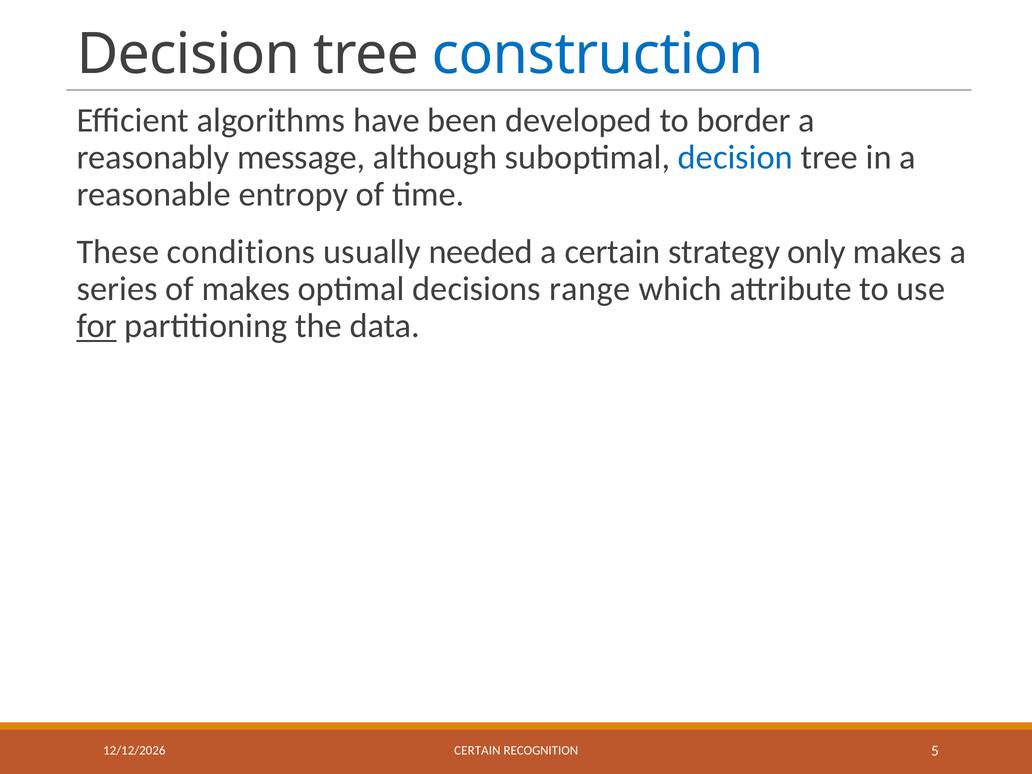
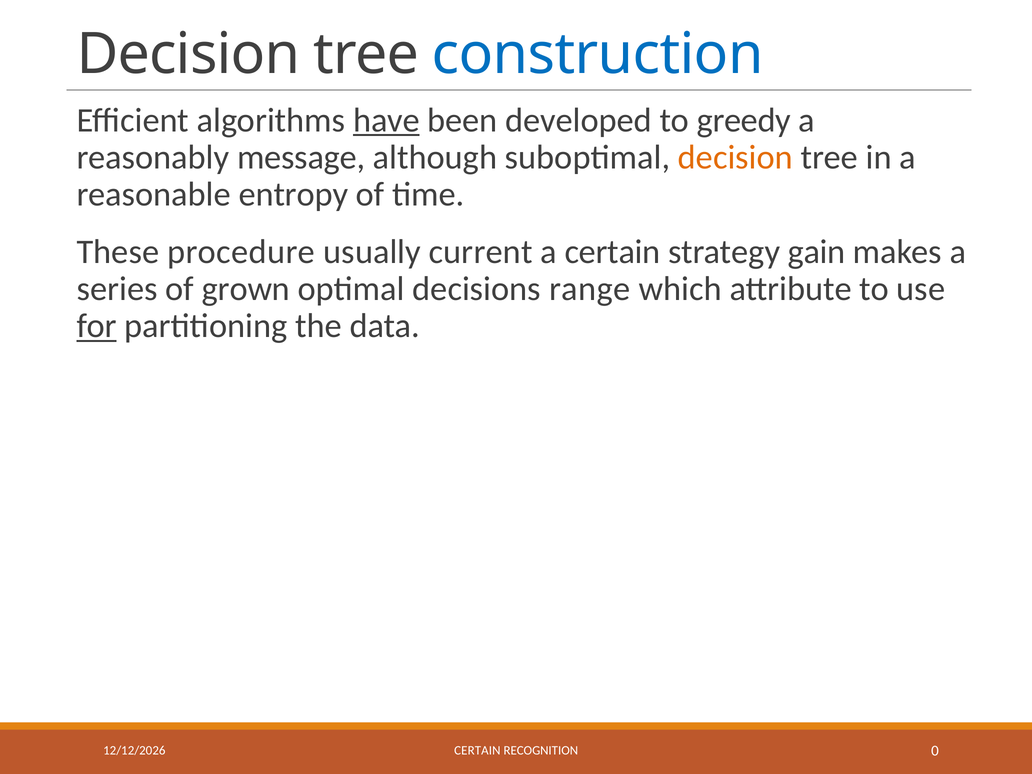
have underline: none -> present (386, 120)
border: border -> greedy (744, 120)
decision colour: blue -> orange (735, 157)
conditions: conditions -> procedure (241, 252)
needed: needed -> current (481, 252)
only: only -> gain (816, 252)
of makes: makes -> grown (246, 289)
5: 5 -> 0 (935, 751)
